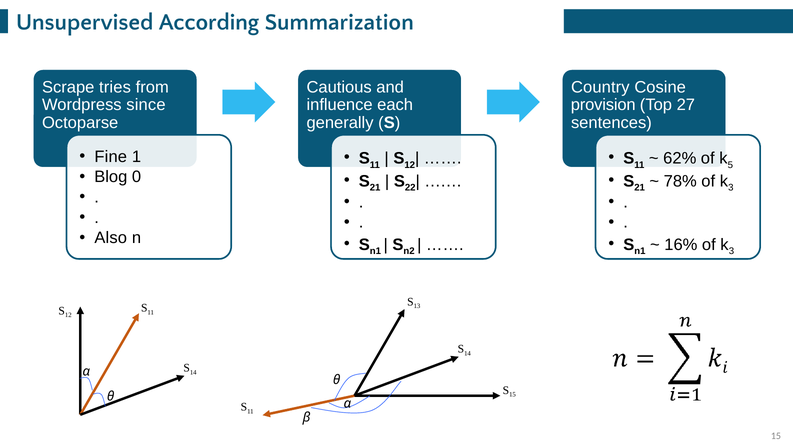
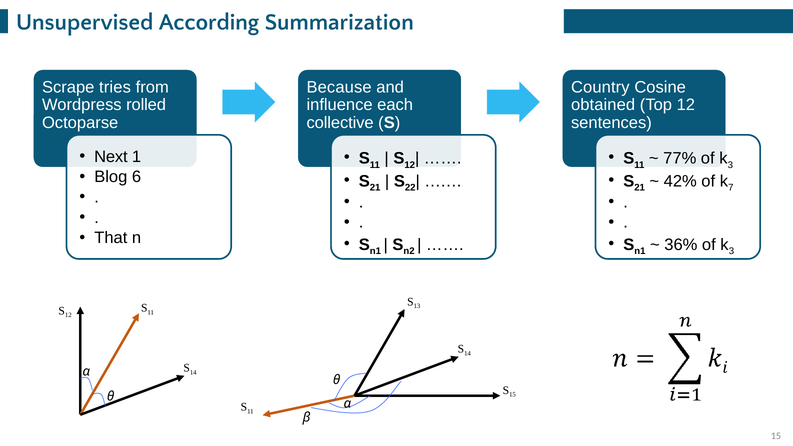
Cautious: Cautious -> Because (339, 87)
since: since -> rolled (146, 105)
provision: provision -> obtained (603, 105)
Top 27: 27 -> 12 (686, 105)
generally: generally -> collective (340, 123)
Fine: Fine -> Next (111, 157)
62%: 62% -> 77% (680, 159)
5: 5 -> 3 (730, 165)
0: 0 -> 6 (137, 177)
78%: 78% -> 42% (680, 181)
3: 3 -> 7 (731, 188)
Also: Also -> That (111, 238)
16%: 16% -> 36% (681, 245)
